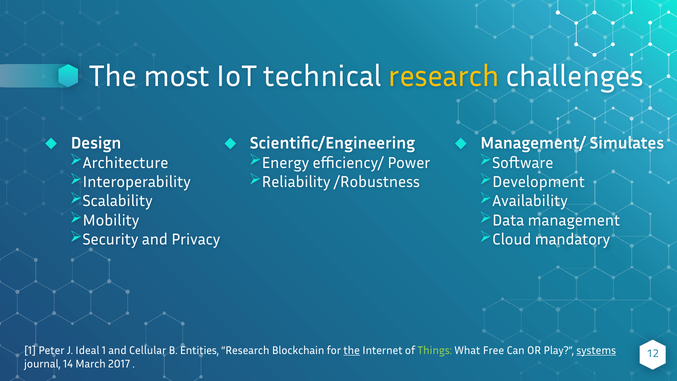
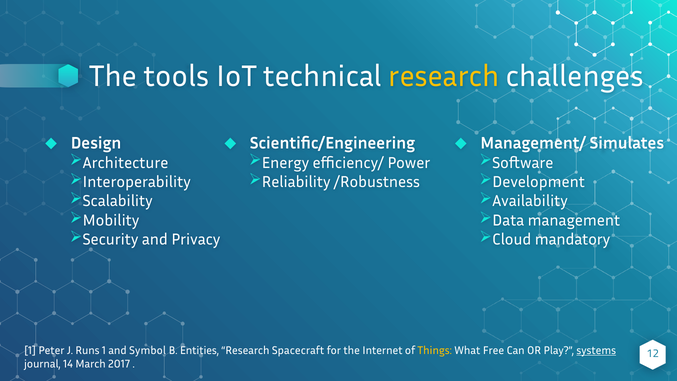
most: most -> tools (176, 76)
Ideal: Ideal -> Runs (87, 350)
Cellular: Cellular -> Symbol (148, 350)
Blockchain: Blockchain -> Spacecraft (298, 350)
the underline: present -> none (352, 350)
Things colour: light green -> yellow (435, 350)
